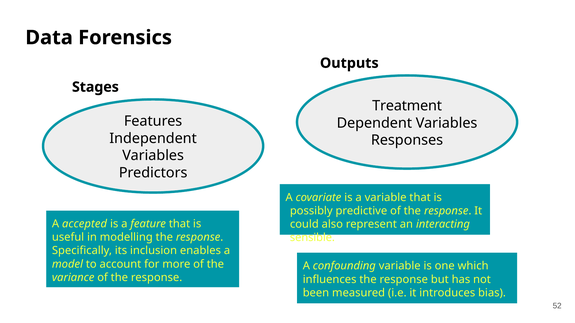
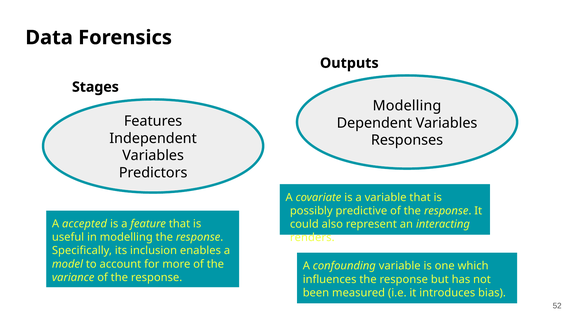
Treatment: Treatment -> Modelling (407, 106)
sensible: sensible -> renders (312, 238)
